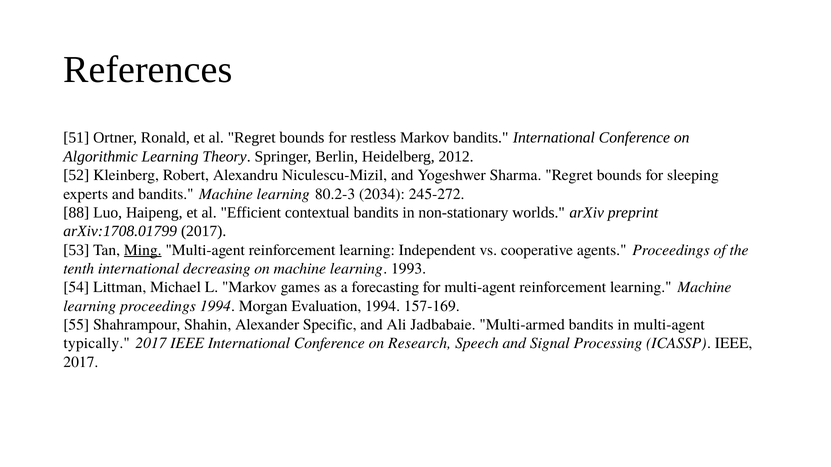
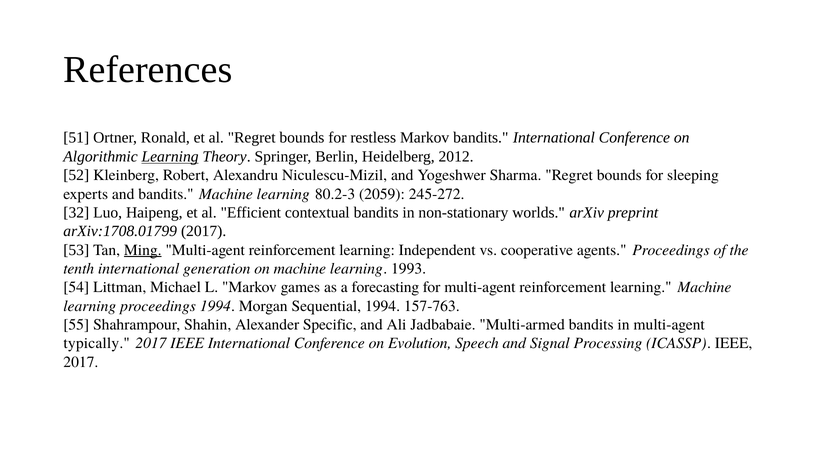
Learning underline: none -> present (170, 157)
2034: 2034 -> 2059 (382, 194)
88: 88 -> 32 (76, 213)
decreasing: decreasing -> generation (217, 269)
Evaluation: Evaluation -> Sequential (326, 306)
157-169: 157-169 -> 157-763 (432, 306)
Research: Research -> Evolution (420, 344)
